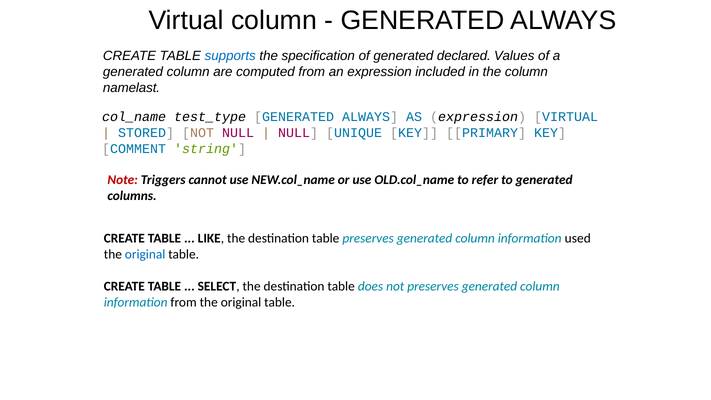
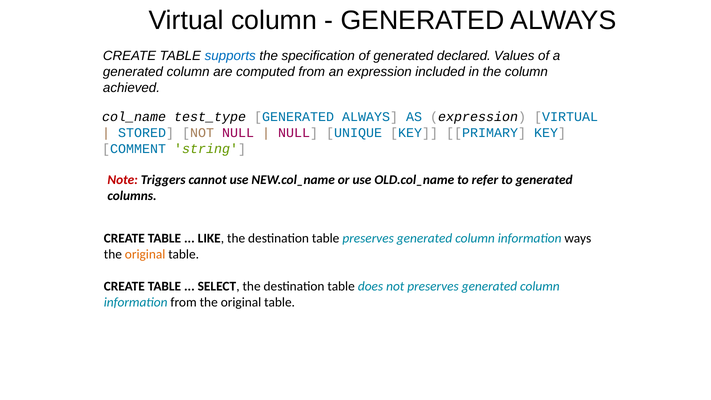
namelast: namelast -> achieved (131, 88)
used: used -> ways (578, 238)
original colour: blue -> orange (145, 254)
